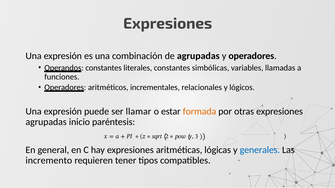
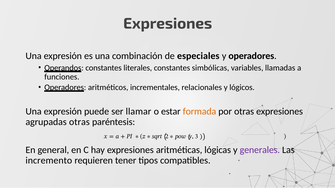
de agrupadas: agrupadas -> especiales (198, 56)
agrupadas inicio: inicio -> otras (79, 122)
generales colour: blue -> purple (260, 150)
